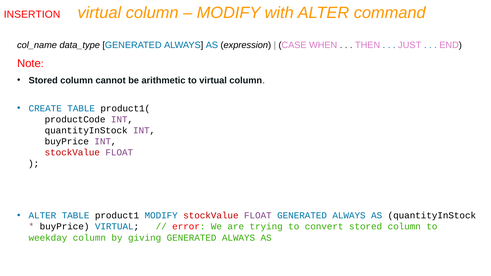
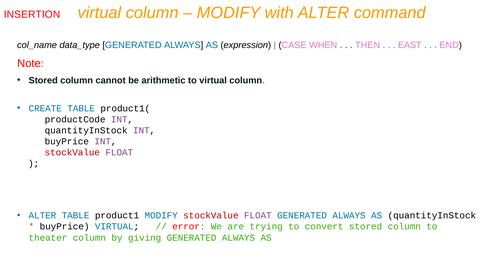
JUST: JUST -> EAST (410, 45)
weekday: weekday -> theater (48, 238)
